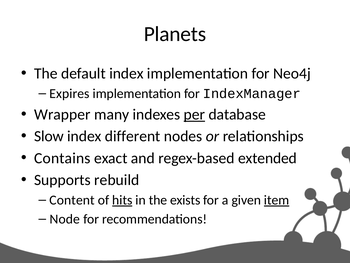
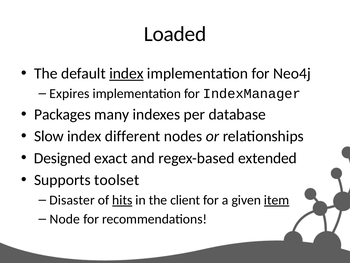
Planets: Planets -> Loaded (175, 34)
index underline: none -> present (126, 73)
Wrapper: Wrapper -> Packages (62, 114)
per underline: present -> none (194, 114)
Contains: Contains -> Designed (62, 158)
rebuild: rebuild -> toolset (117, 180)
Content: Content -> Disaster (72, 200)
exists: exists -> client (185, 200)
